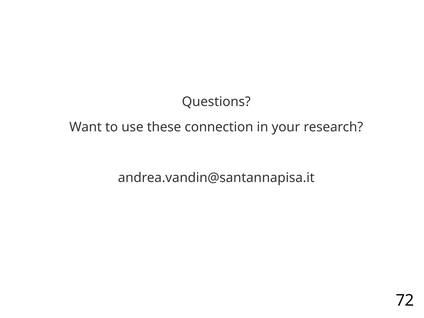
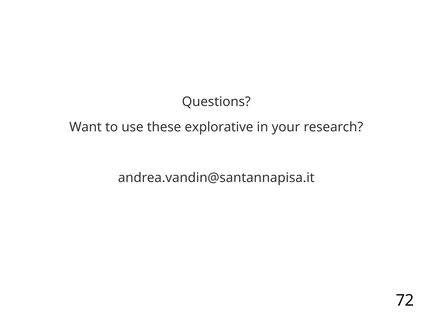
connection: connection -> explorative (219, 127)
